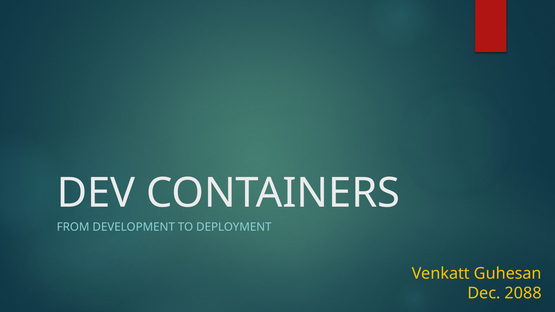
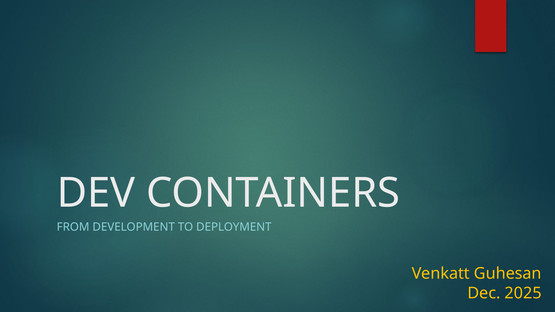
2088: 2088 -> 2025 (523, 293)
